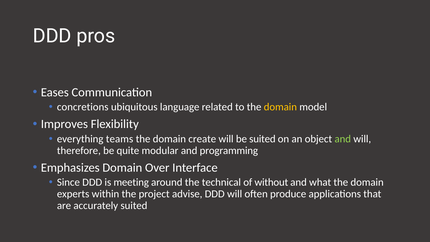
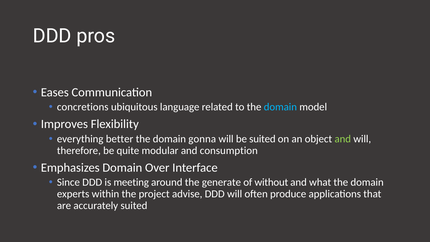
domain colour: yellow -> light blue (280, 107)
teams: teams -> better (120, 139)
create: create -> gonna (202, 139)
programming: programming -> consumption (229, 150)
technical: technical -> generate (221, 182)
